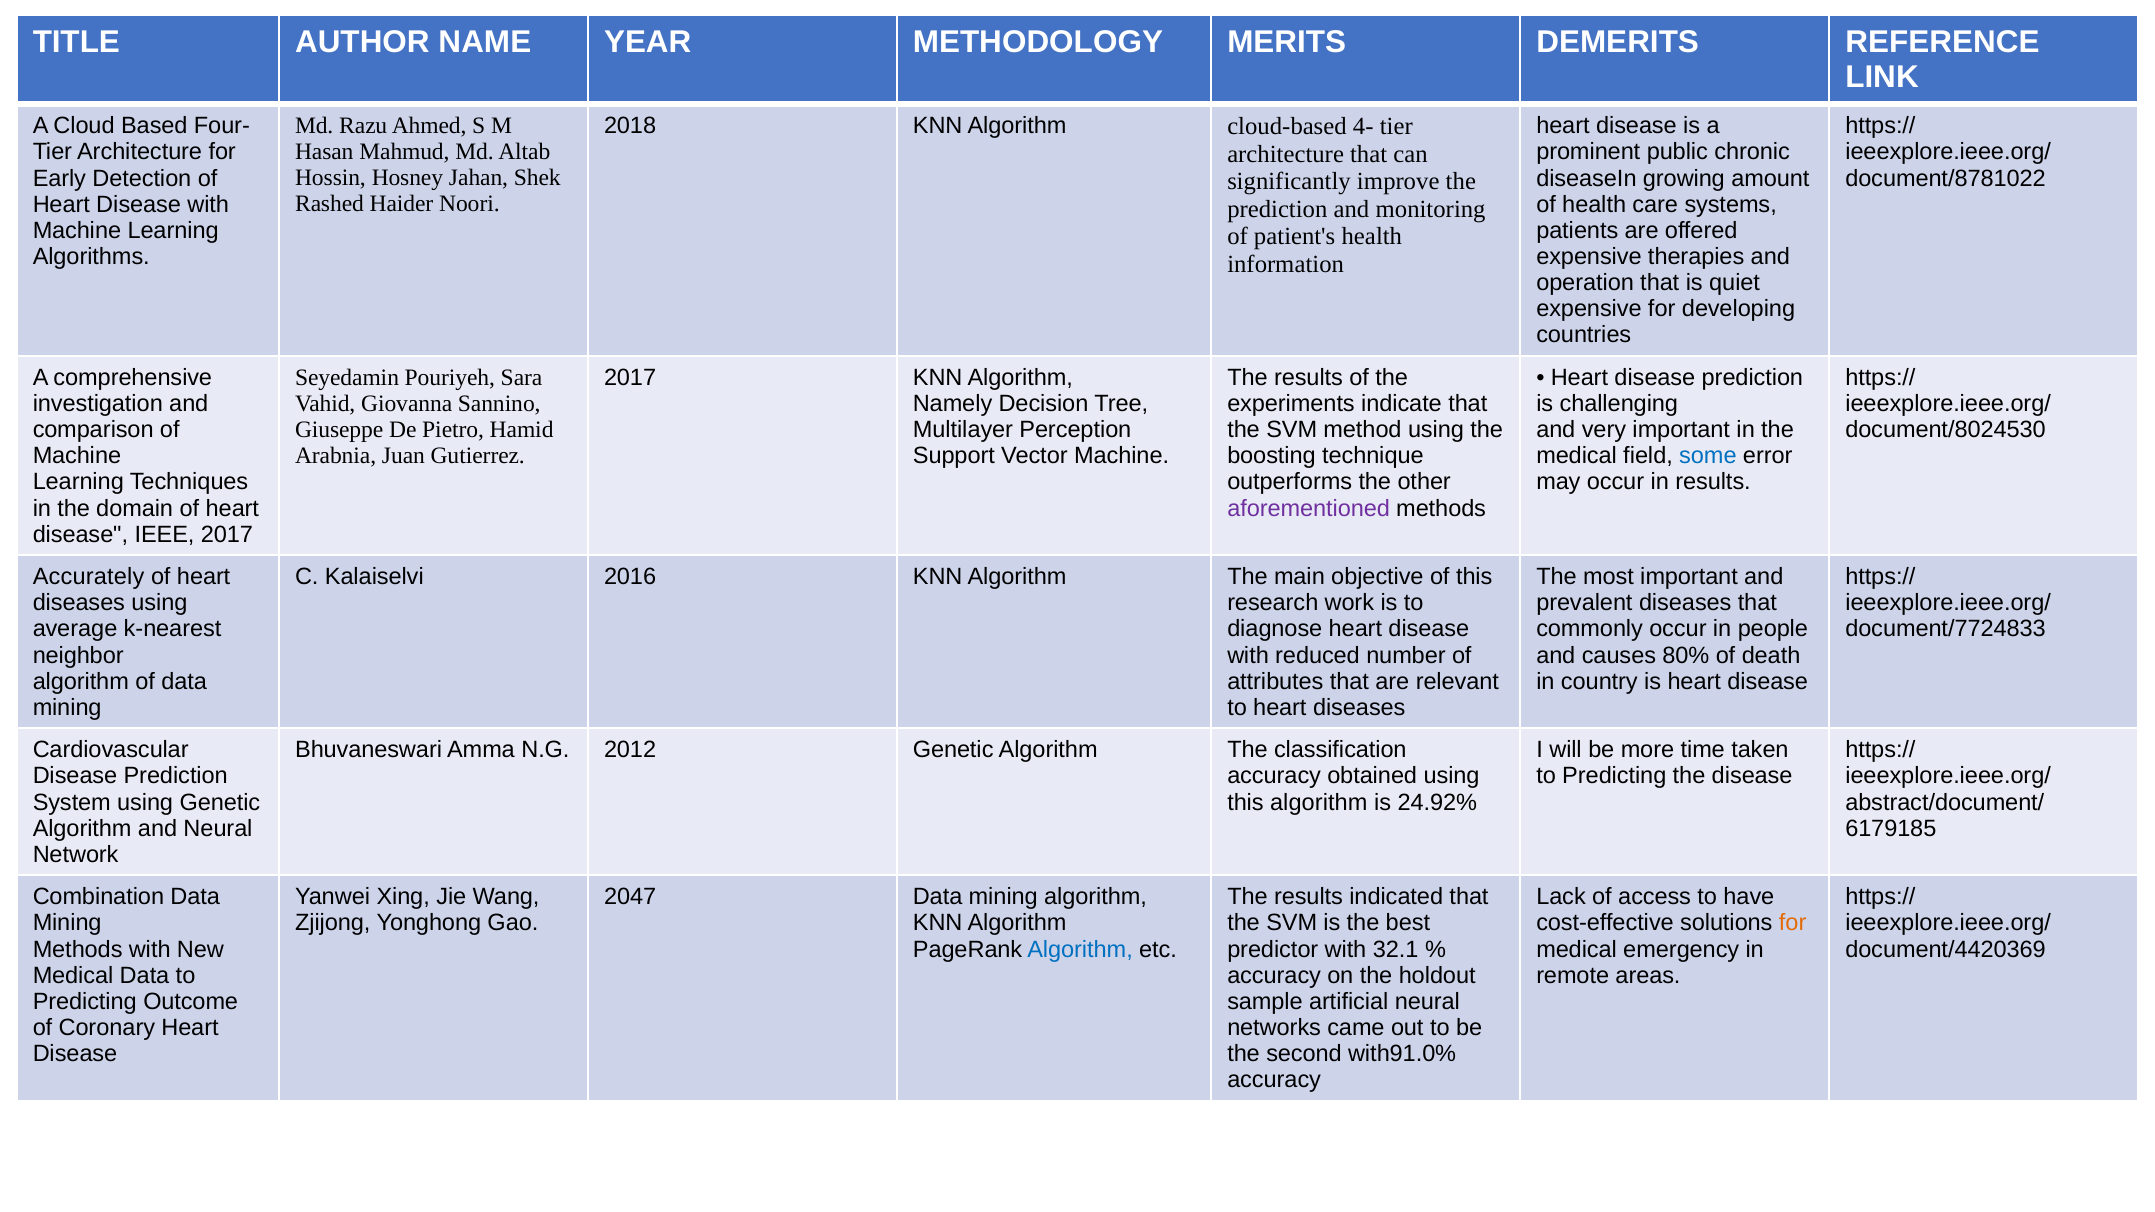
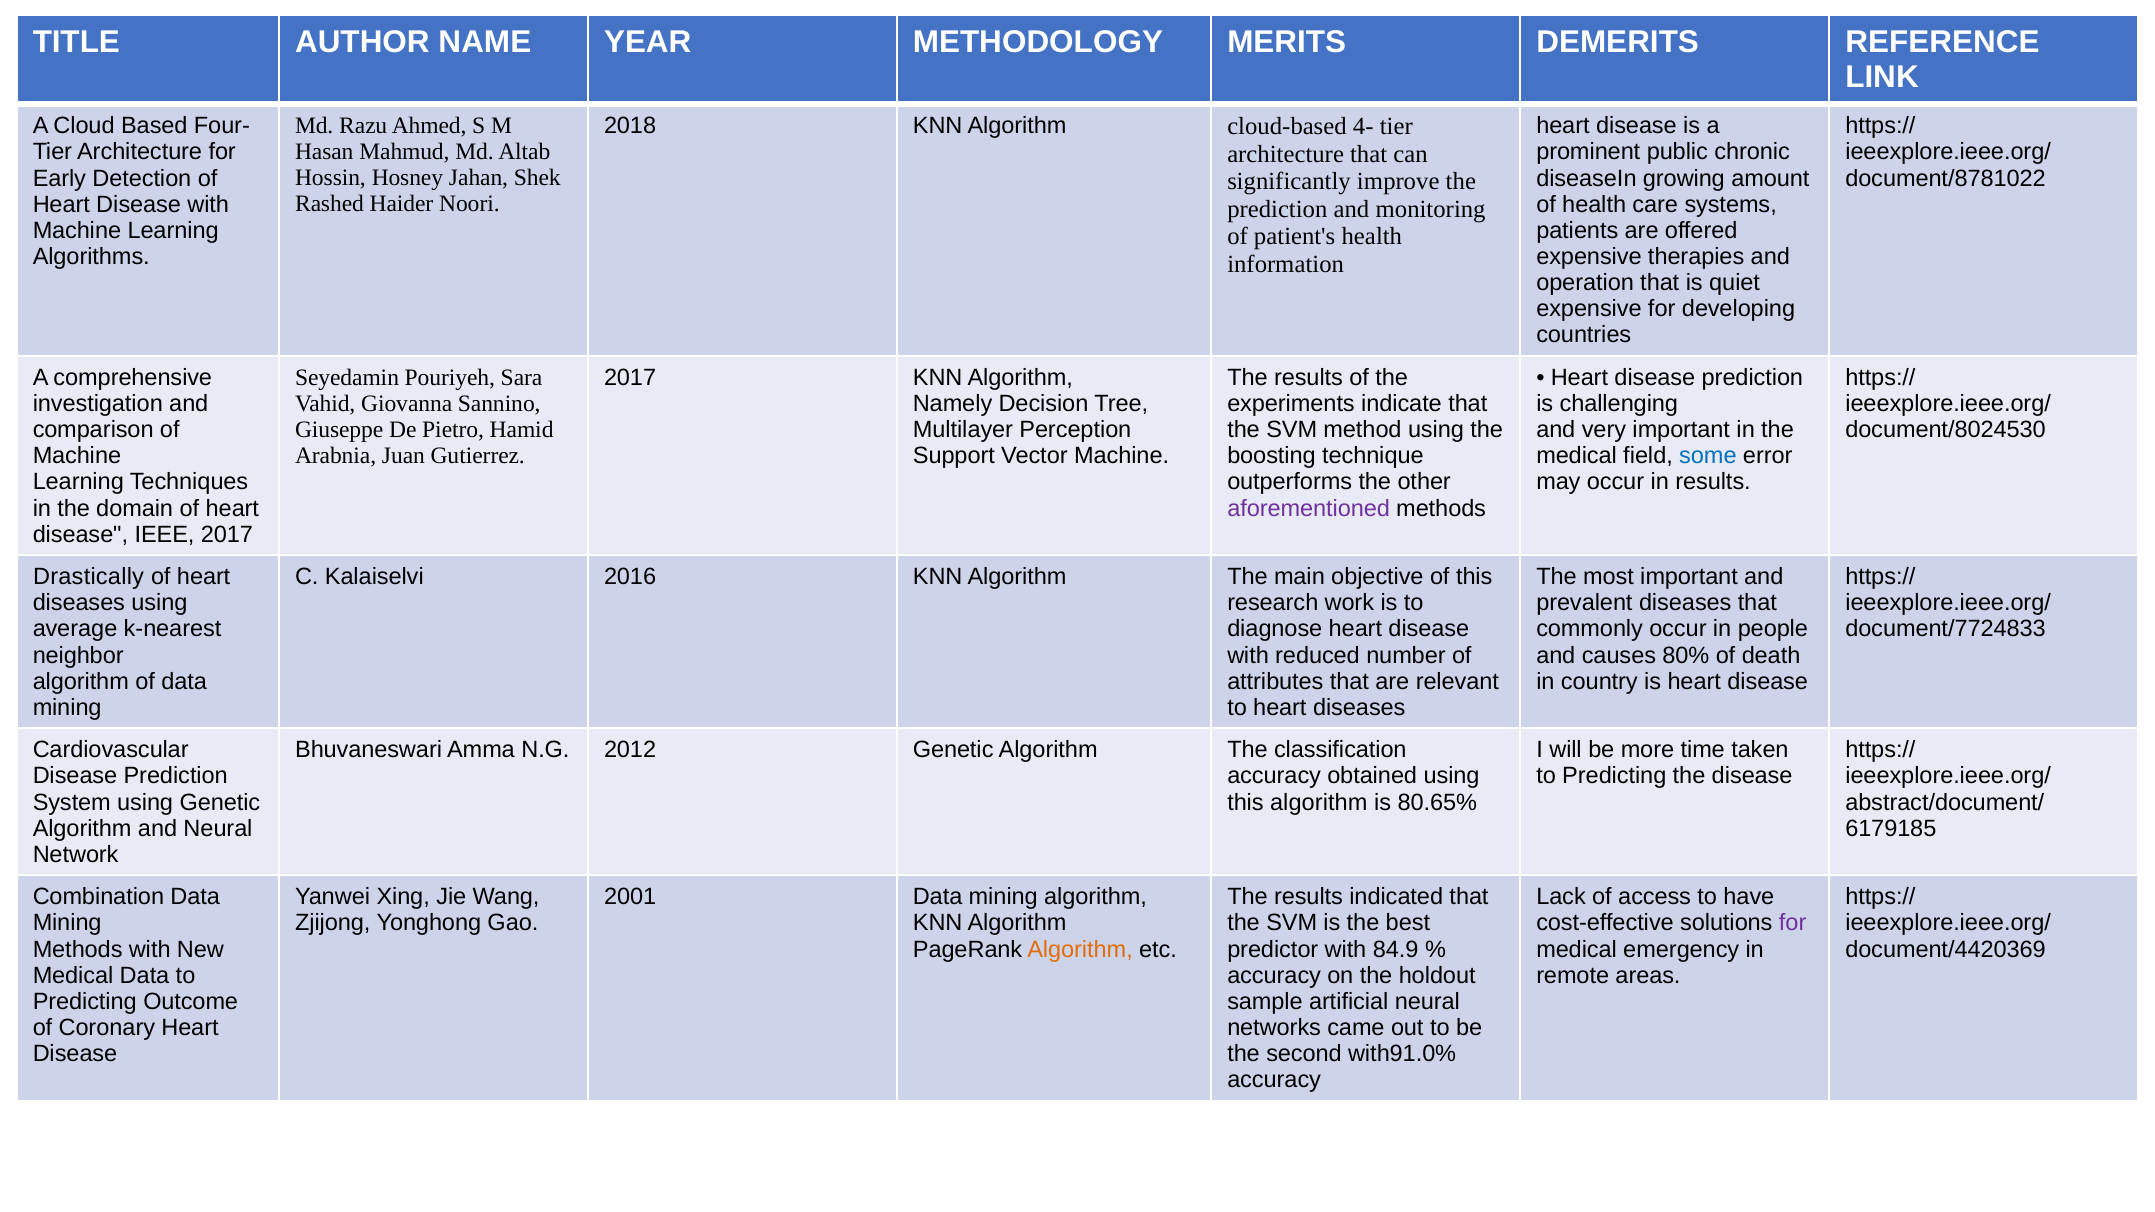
Accurately: Accurately -> Drastically (89, 577)
24.92%: 24.92% -> 80.65% (1437, 802)
2047: 2047 -> 2001 (630, 897)
for colour: orange -> purple (1793, 923)
Algorithm colour: blue -> orange (1080, 949)
32.1: 32.1 -> 84.9 (1396, 949)
